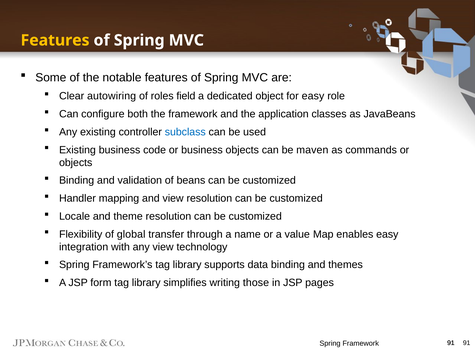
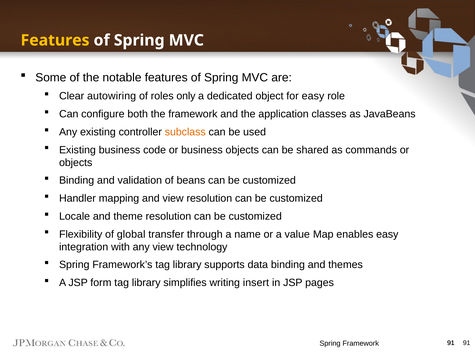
field: field -> only (186, 96)
subclass colour: blue -> orange (185, 132)
maven: maven -> shared (312, 150)
those: those -> insert (256, 283)
